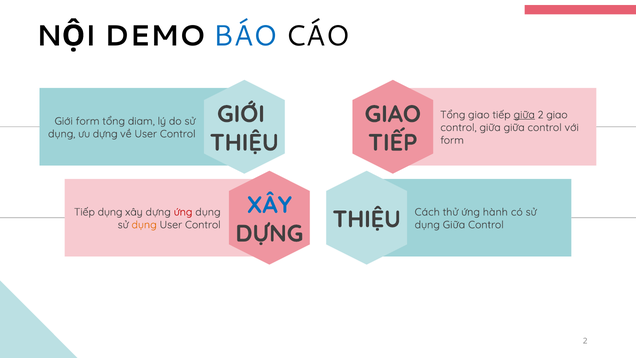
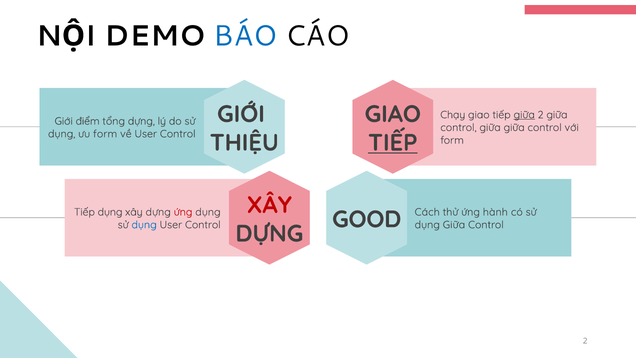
Tổng: Tổng -> Chạy (453, 115)
2 giao: giao -> giữa (557, 115)
Giới form: form -> điểm (88, 121)
tổng diam: diam -> dựng (141, 121)
ưu dựng: dựng -> form (105, 134)
TIẾP underline: none -> present (393, 143)
XÂY colour: blue -> red (269, 205)
THIỆU: THIỆU -> GOOD (367, 219)
dụng colour: orange -> blue (144, 225)
